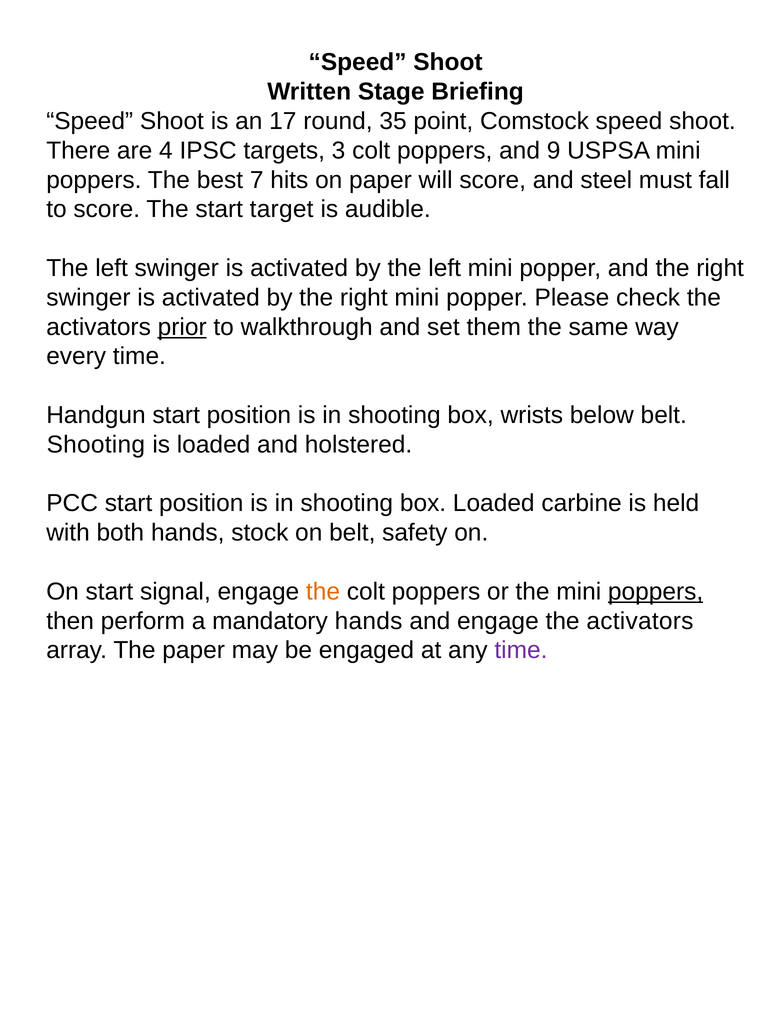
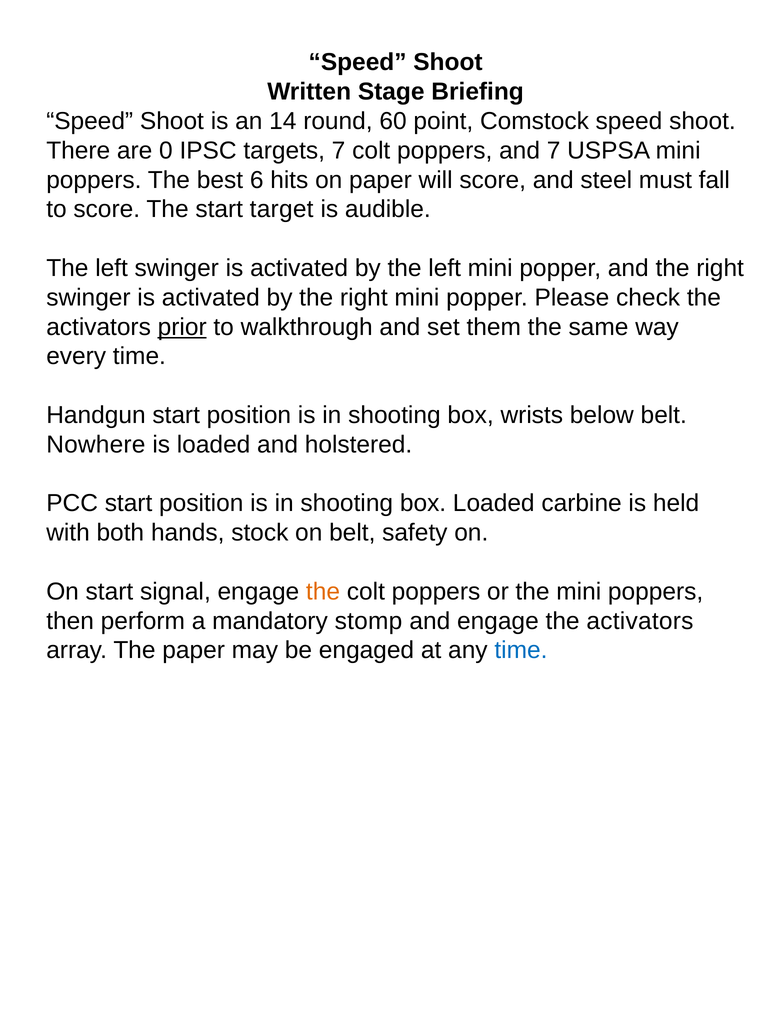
17: 17 -> 14 (283, 121)
35: 35 -> 60 (393, 121)
4: 4 -> 0 (166, 151)
targets 3: 3 -> 7 (339, 151)
and 9: 9 -> 7 (554, 151)
7: 7 -> 6 (257, 180)
Shooting: Shooting -> Nowhere (96, 445)
poppers underline: present -> none (656, 592)
mandatory hands: hands -> stomp (369, 621)
time colour: purple -> blue (521, 650)
